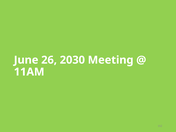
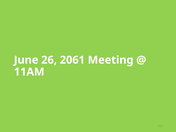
2030: 2030 -> 2061 (72, 60)
